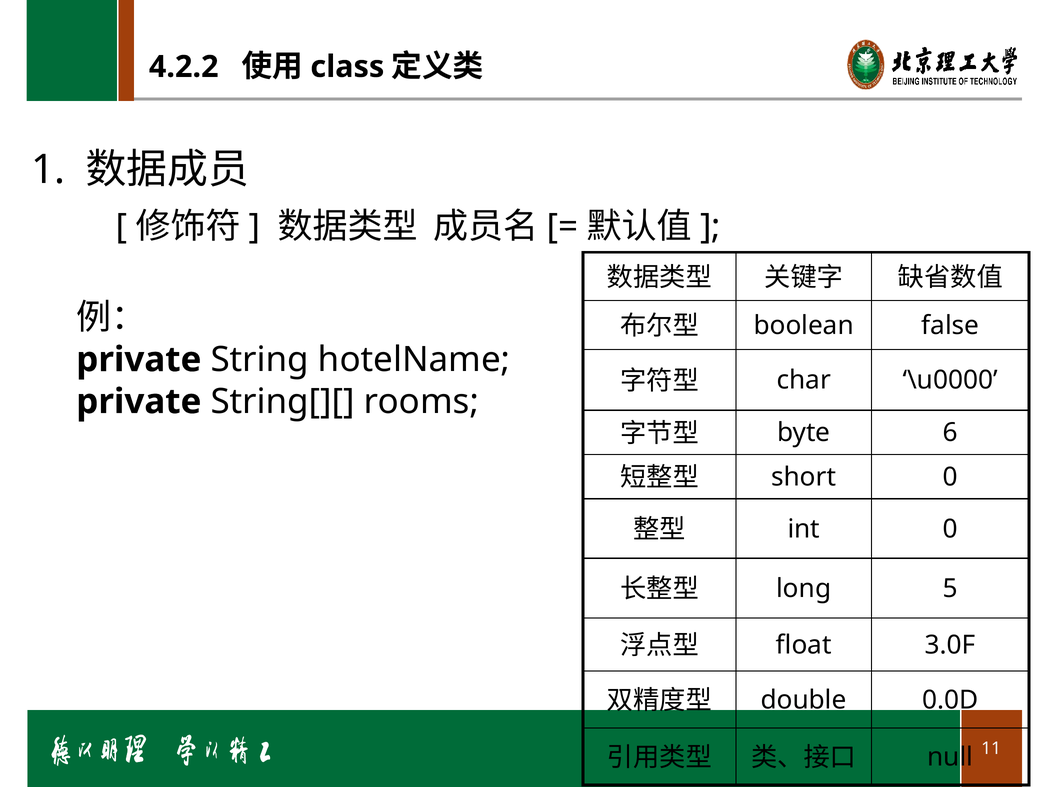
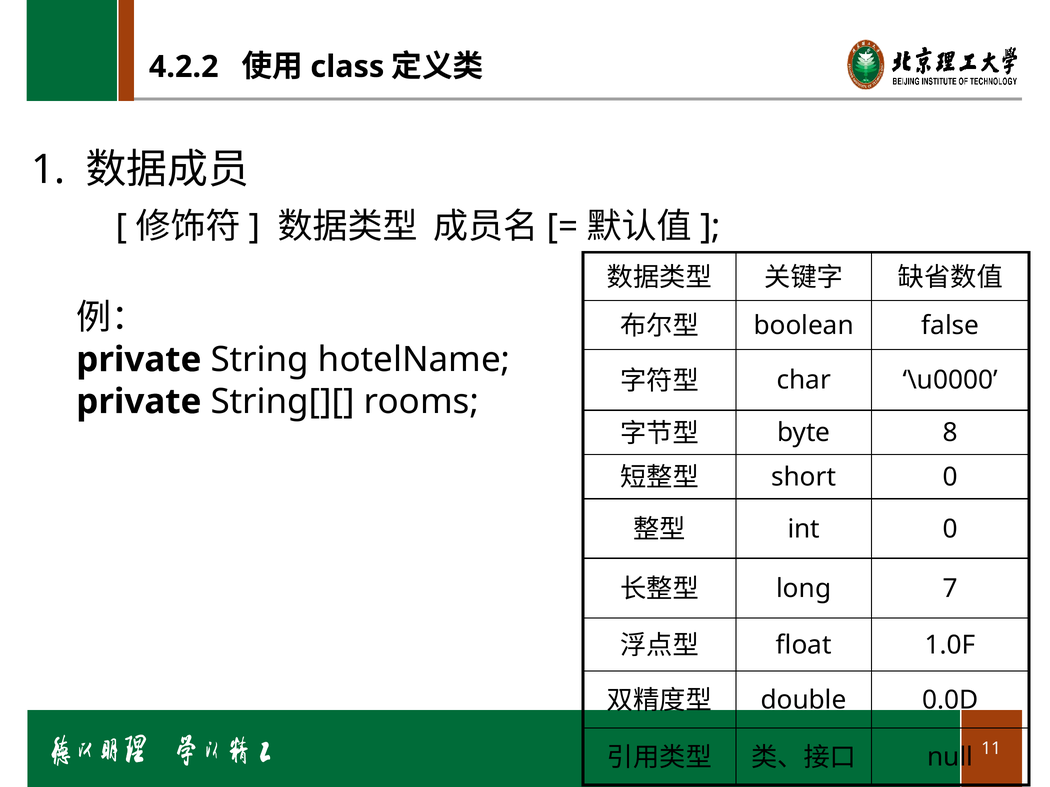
6: 6 -> 8 (950, 433)
5: 5 -> 7 (950, 589)
3.0F: 3.0F -> 1.0F (950, 645)
